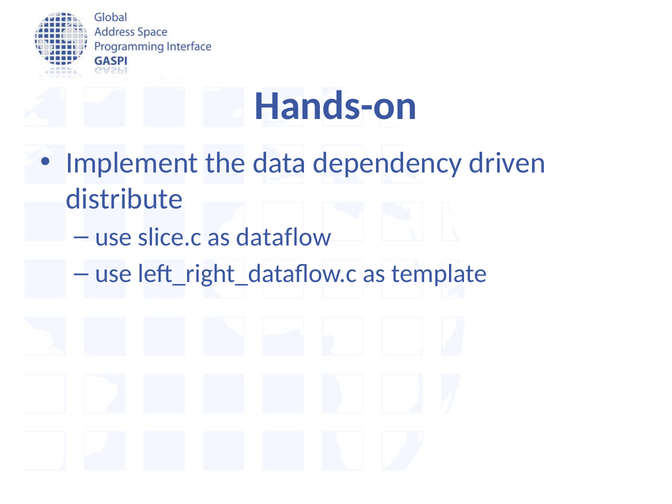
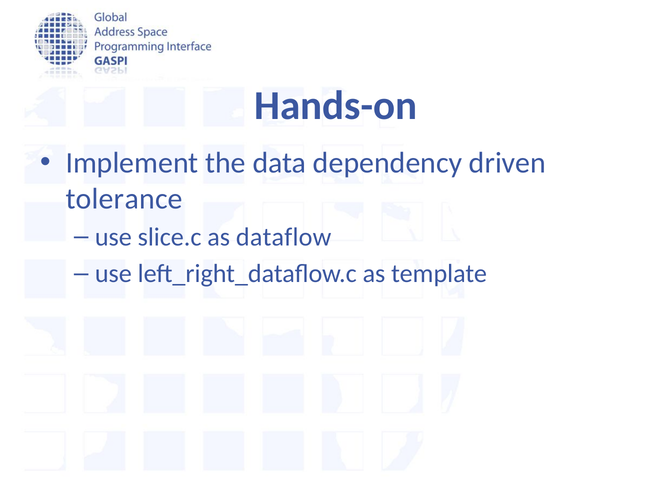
distribute: distribute -> tolerance (124, 199)
